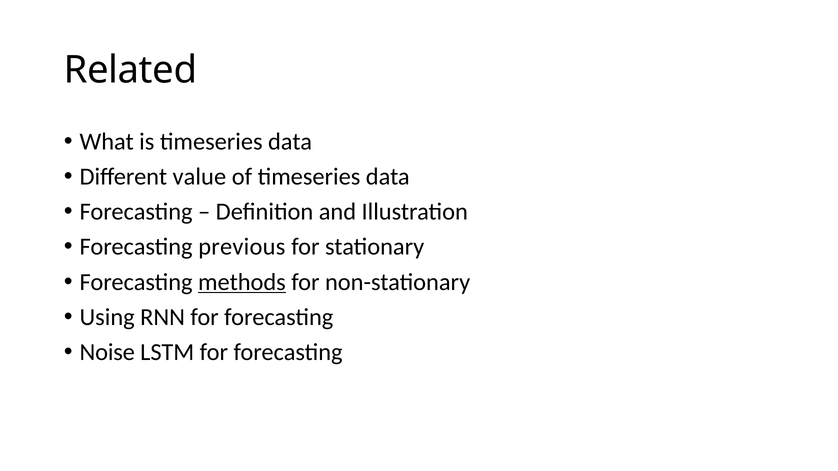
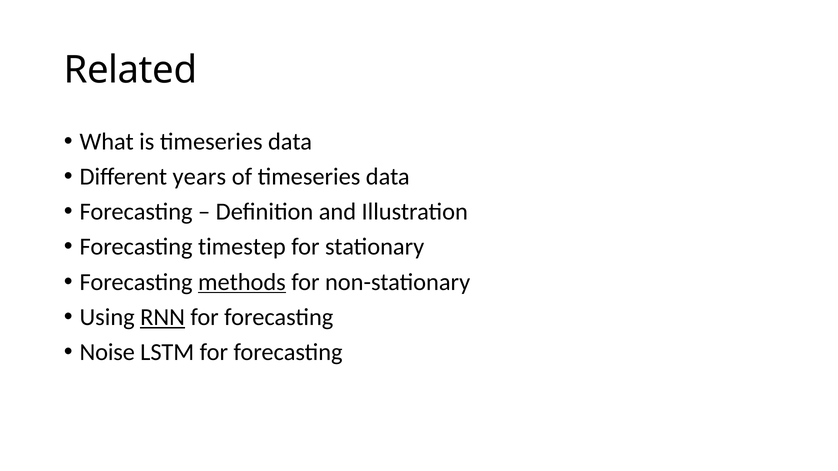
value: value -> years (199, 177)
previous: previous -> timestep (242, 247)
RNN underline: none -> present (163, 317)
